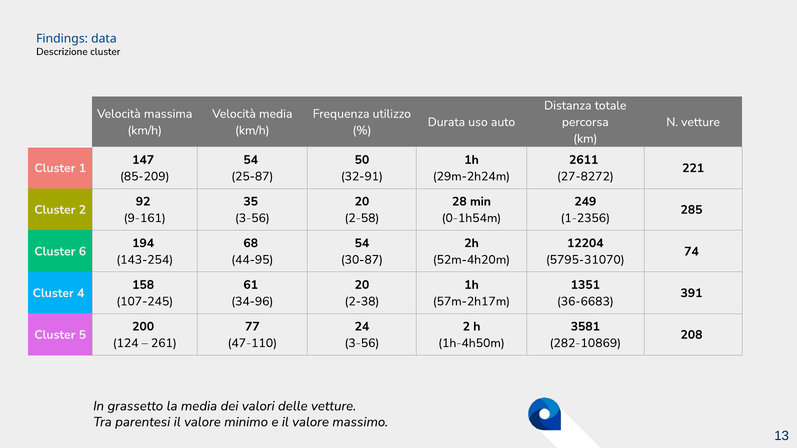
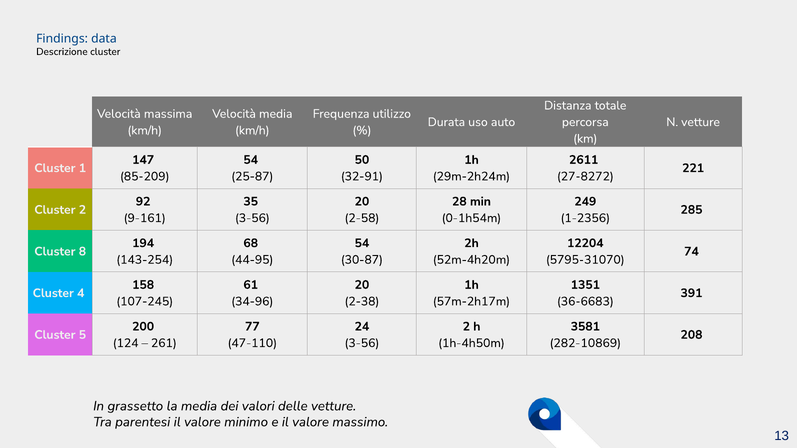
6: 6 -> 8 (82, 252)
